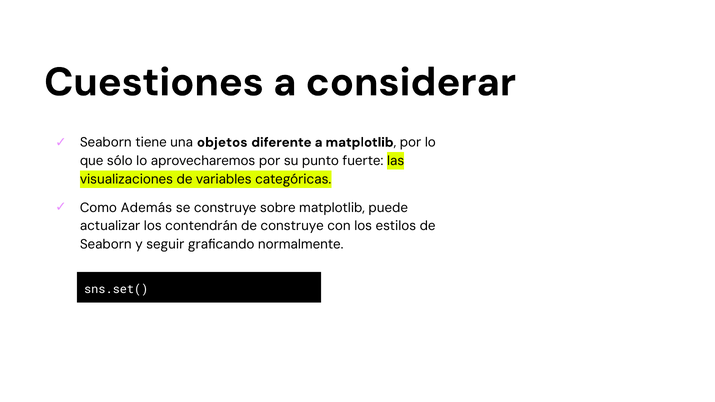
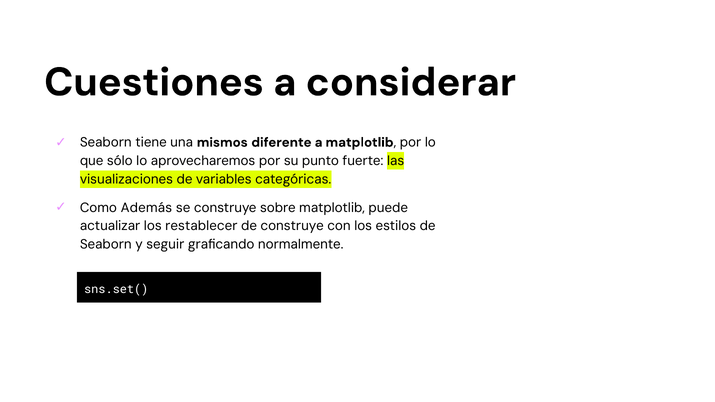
objetos: objetos -> mismos (222, 142)
contendrán: contendrán -> restablecer (201, 226)
